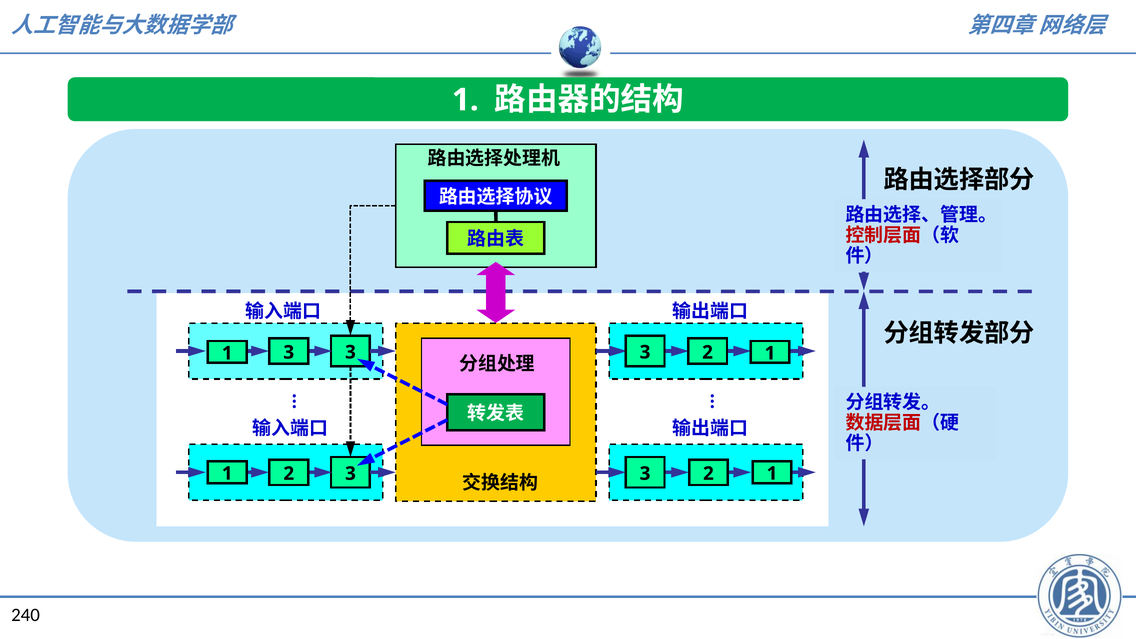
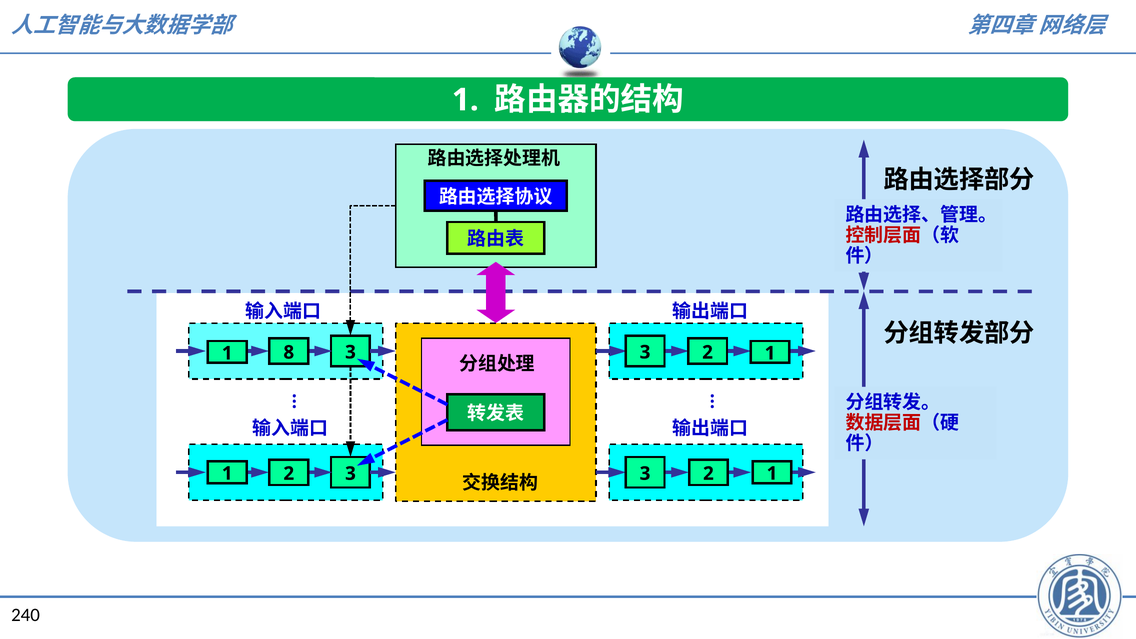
3: 3 -> 8 (289, 352)
